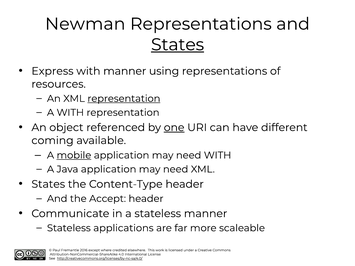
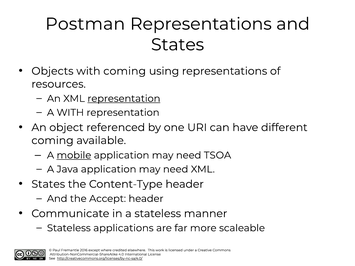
Newman: Newman -> Postman (85, 24)
States underline: present -> none (178, 45)
Express: Express -> Objects (52, 71)
with manner: manner -> coming (125, 71)
one underline: present -> none (174, 128)
need WITH: WITH -> TSOA (217, 155)
